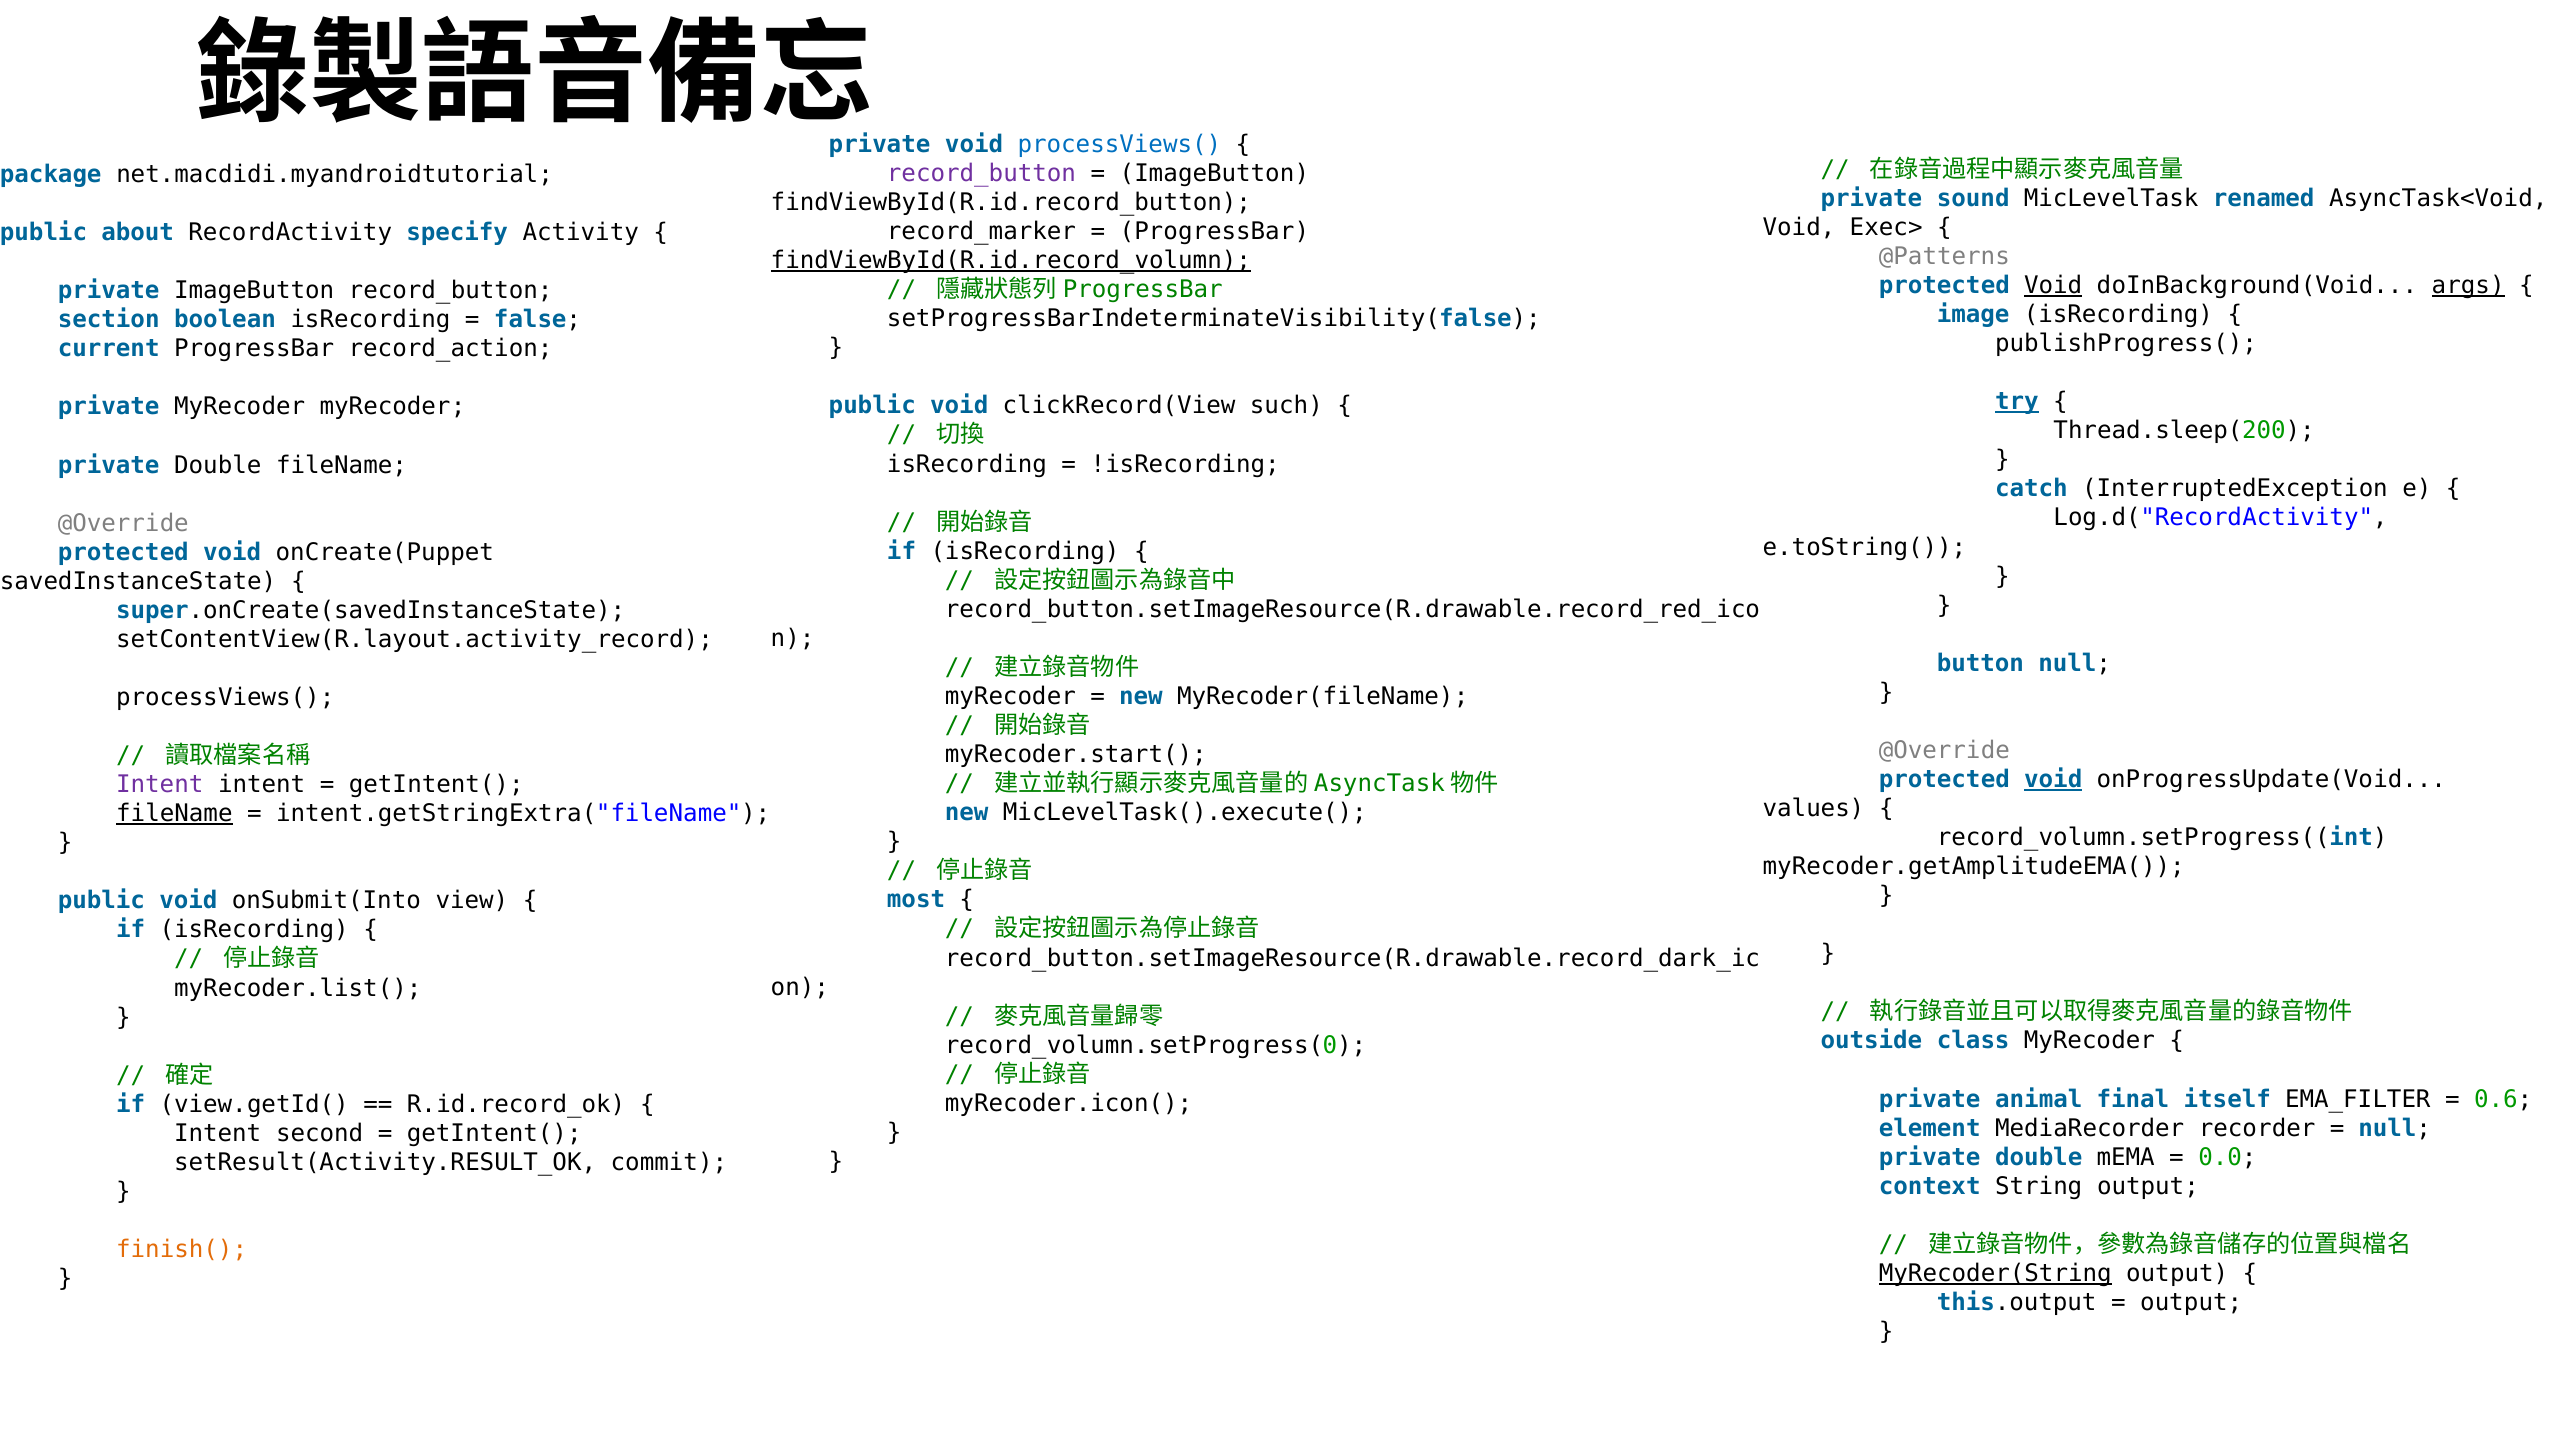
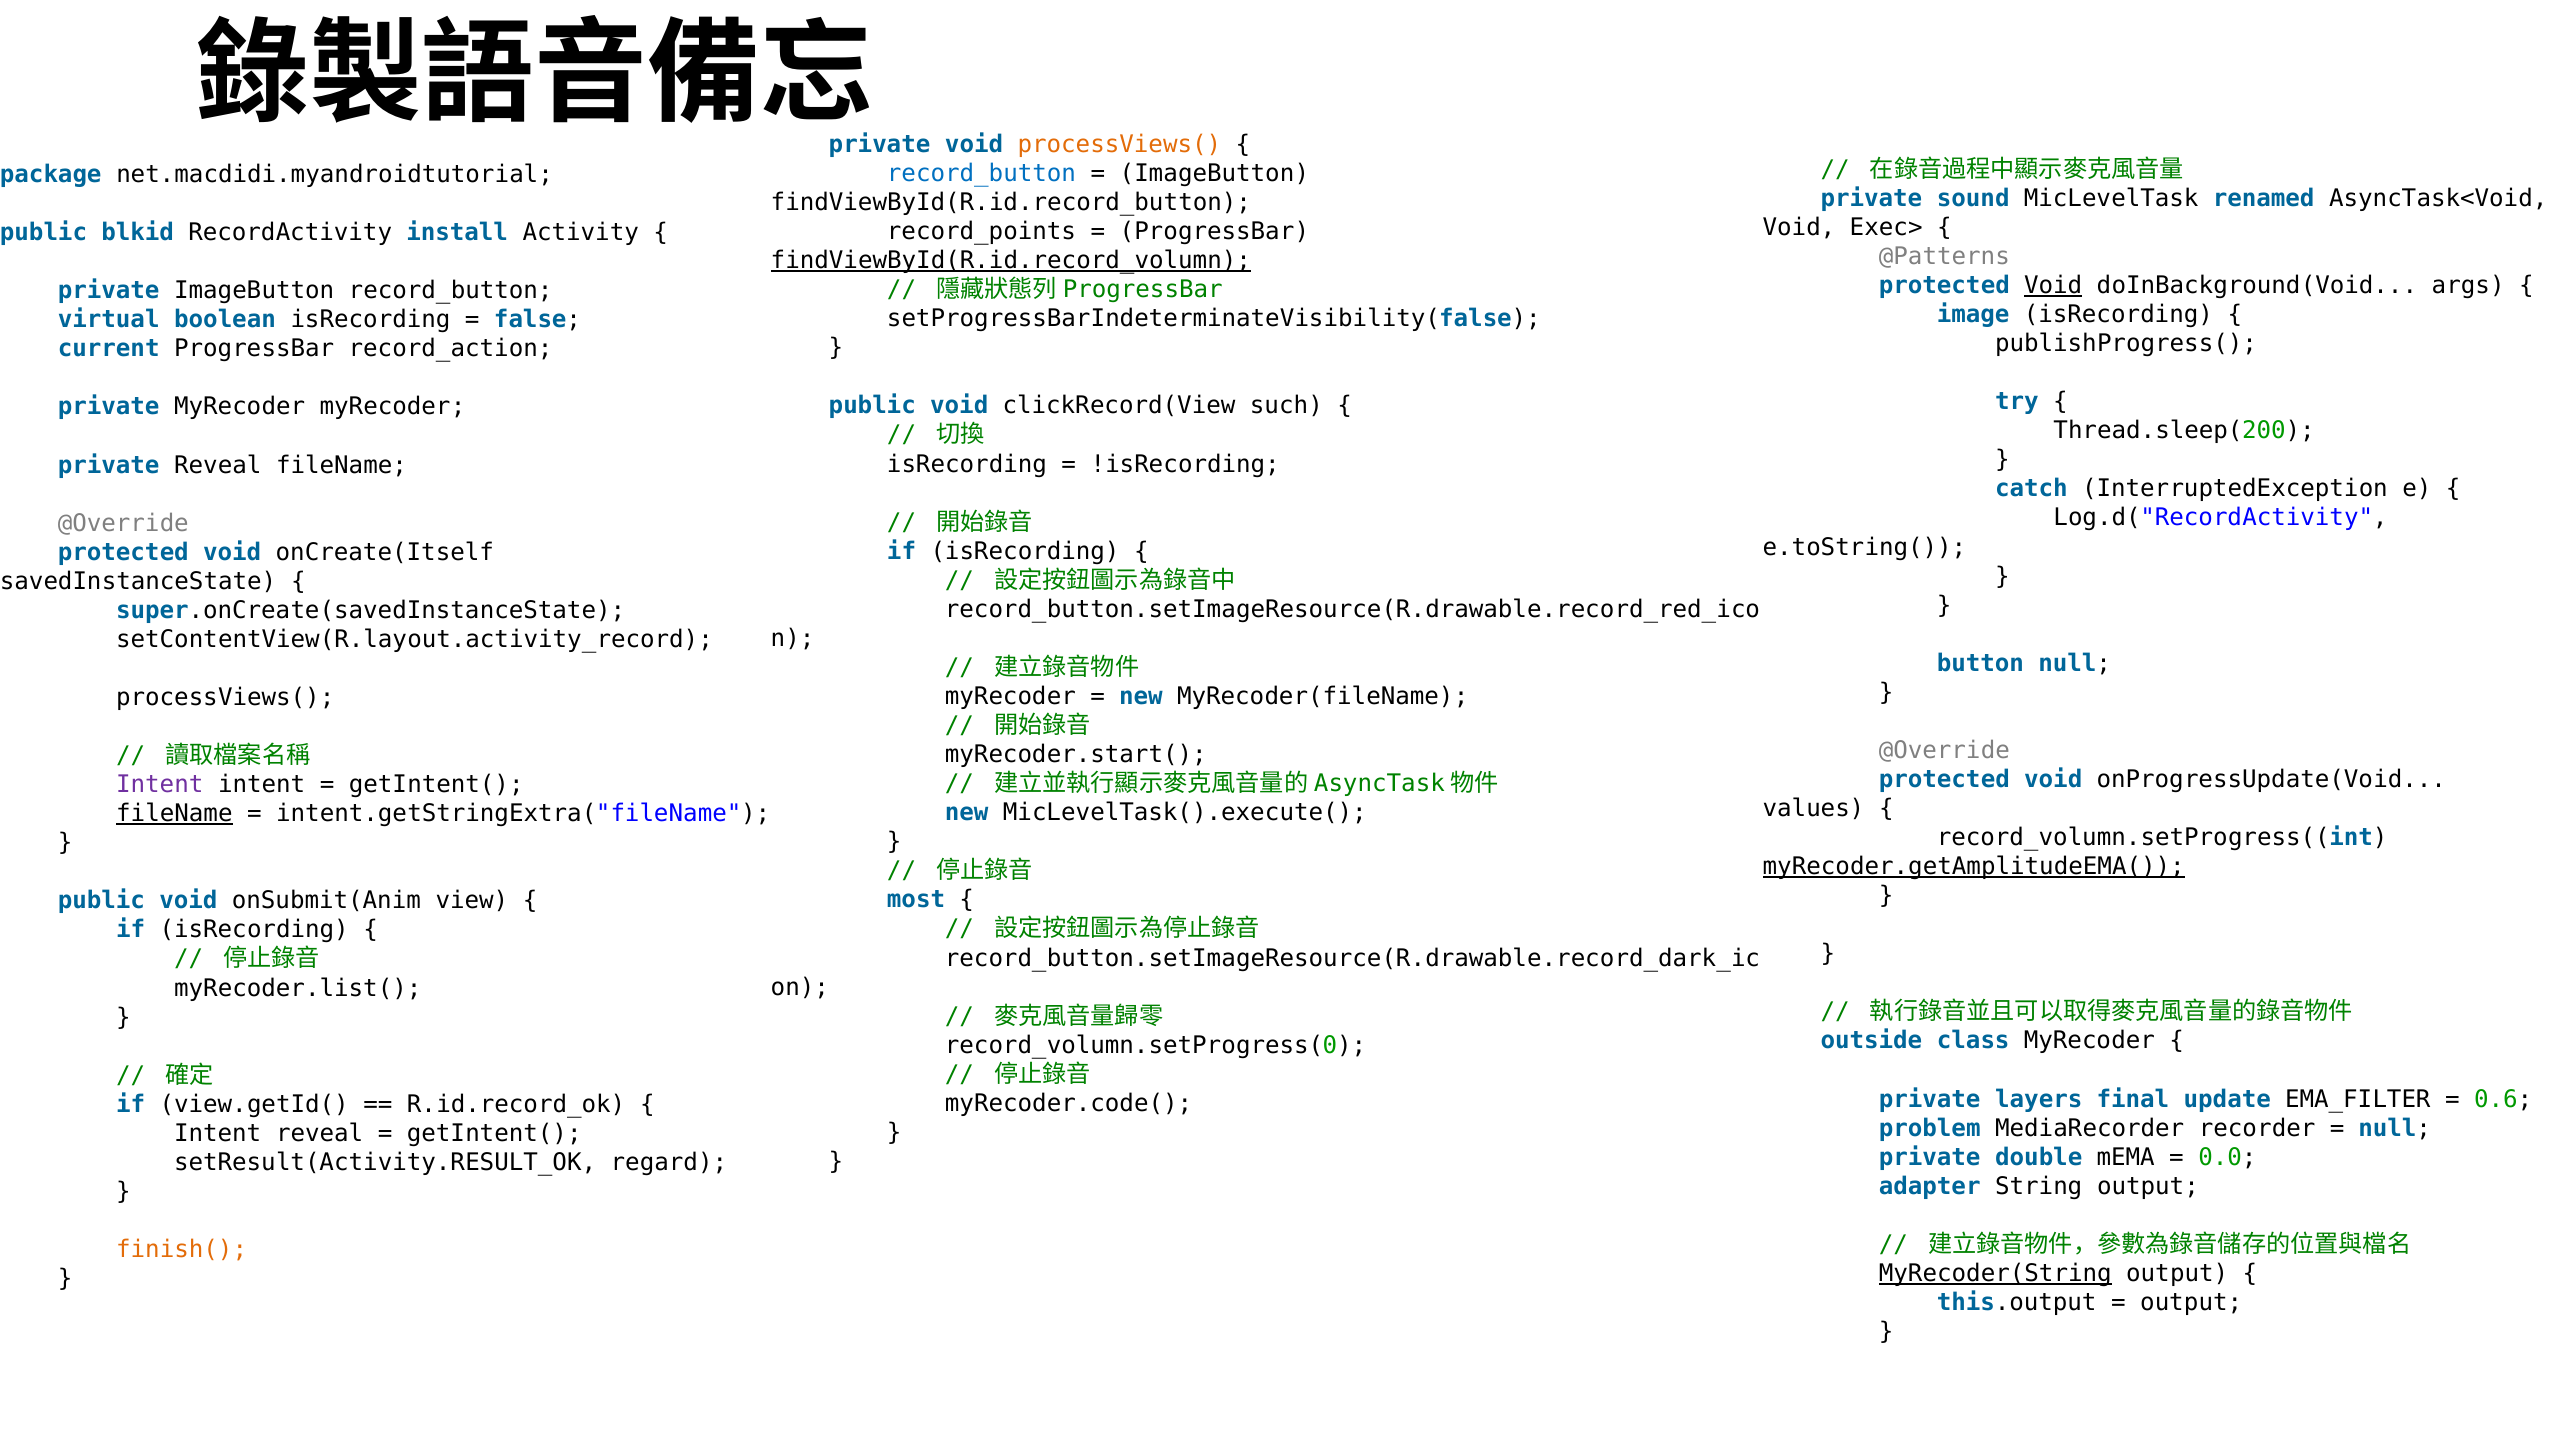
processViews( colour: blue -> orange (1119, 144)
record_button colour: purple -> blue (981, 174)
record_marker: record_marker -> record_points (981, 232)
about: about -> blkid (138, 233)
specify: specify -> install (457, 233)
args underline: present -> none (2468, 286)
section: section -> virtual (109, 320)
try underline: present -> none (2017, 402)
Double: Double -> Reveal (218, 465)
onCreate(Puppet: onCreate(Puppet -> onCreate(Itself (385, 552)
void underline: present -> none (2053, 779)
myRecoder.getAmplitudeEMA( underline: none -> present (1974, 867)
onSubmit(Into: onSubmit(Into -> onSubmit(Anim (326, 901)
animal: animal -> layers (2039, 1099)
itself: itself -> update (2227, 1099)
myRecoder.icon(: myRecoder.icon( -> myRecoder.code( (1069, 1103)
element: element -> problem (1930, 1128)
Intent second: second -> reveal (320, 1133)
commit: commit -> regard (669, 1162)
context: context -> adapter (1930, 1186)
